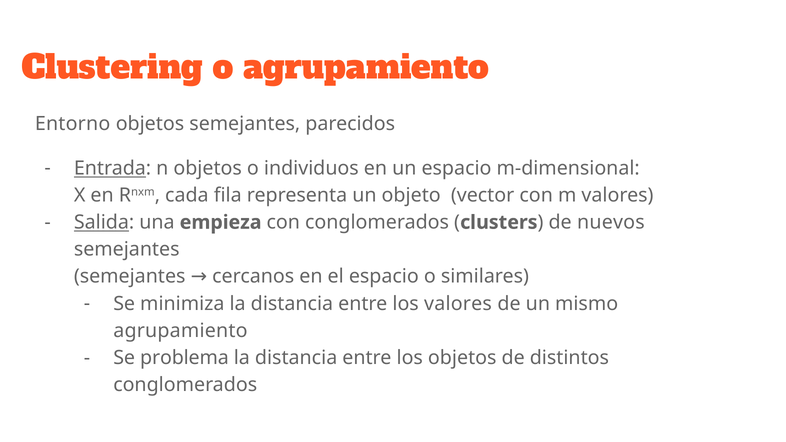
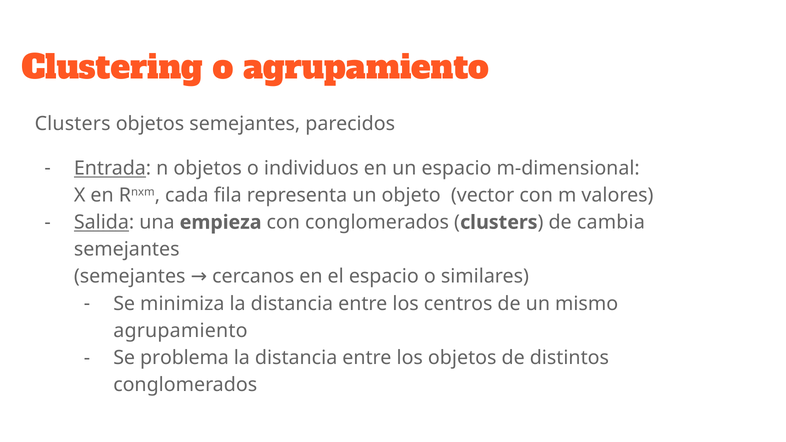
Entorno: Entorno -> Clusters (73, 124)
nuevos: nuevos -> cambia (611, 222)
los valores: valores -> centros (458, 304)
